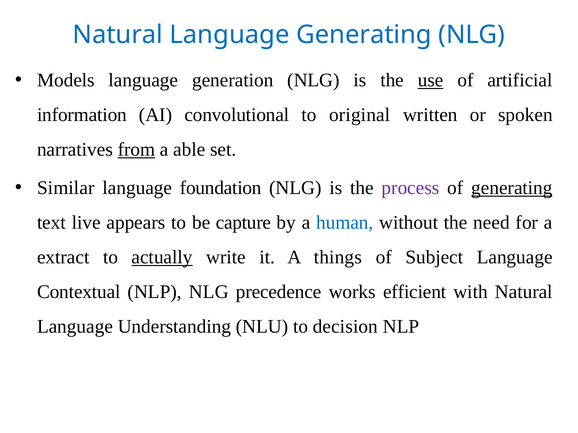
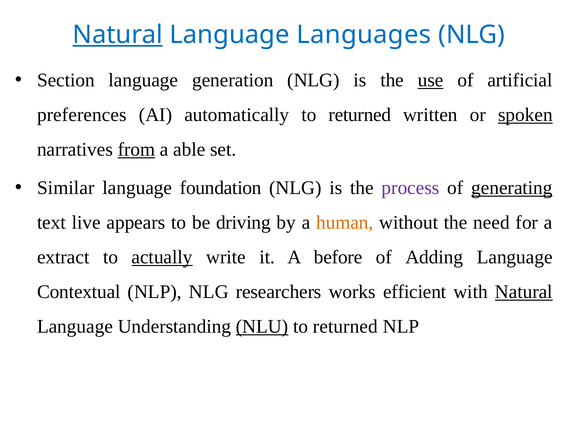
Natural underline: none -> present (118, 35)
Language Generating: Generating -> Languages (364, 35)
Models: Models -> Section (66, 80)
information: information -> preferences (82, 115)
convolutional: convolutional -> automatically (237, 115)
original: original -> returned (360, 115)
spoken underline: none -> present (525, 115)
capture: capture -> driving (243, 223)
human colour: blue -> orange (345, 223)
things: things -> before (338, 258)
Subject: Subject -> Adding (434, 258)
precedence: precedence -> researchers (279, 292)
Natural underline: none -> present (524, 292)
NLU underline: none -> present (262, 327)
decision: decision -> returned (345, 327)
